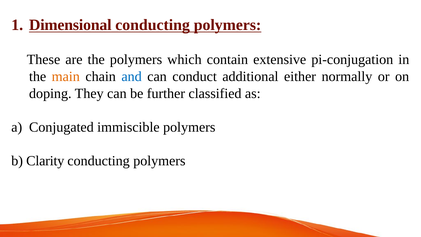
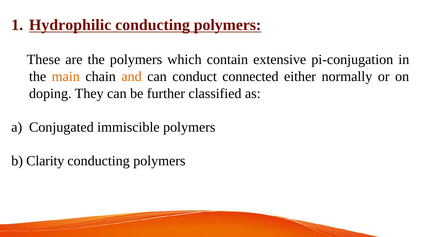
Dimensional: Dimensional -> Hydrophilic (70, 25)
and colour: blue -> orange (132, 76)
additional: additional -> connected (250, 76)
